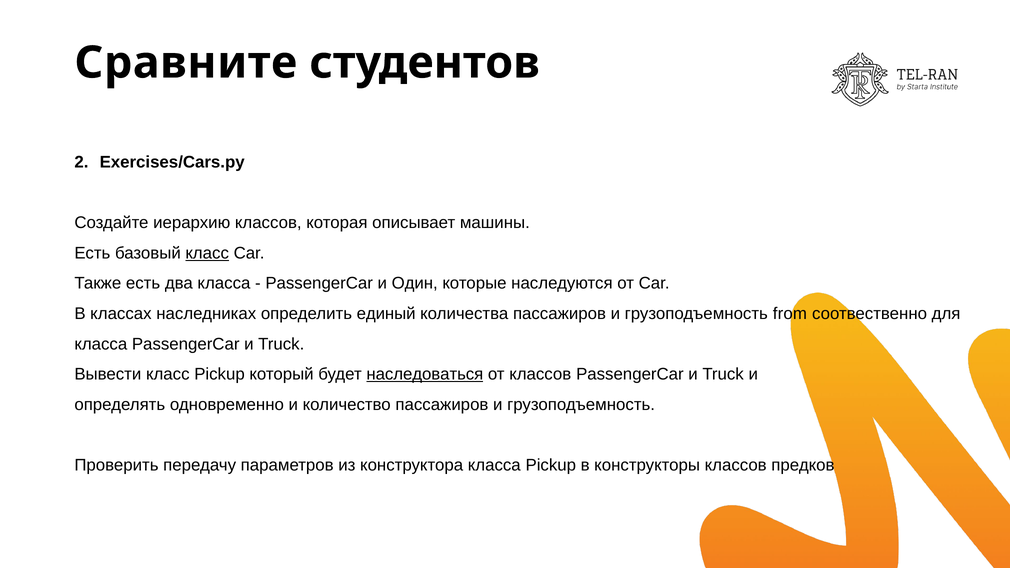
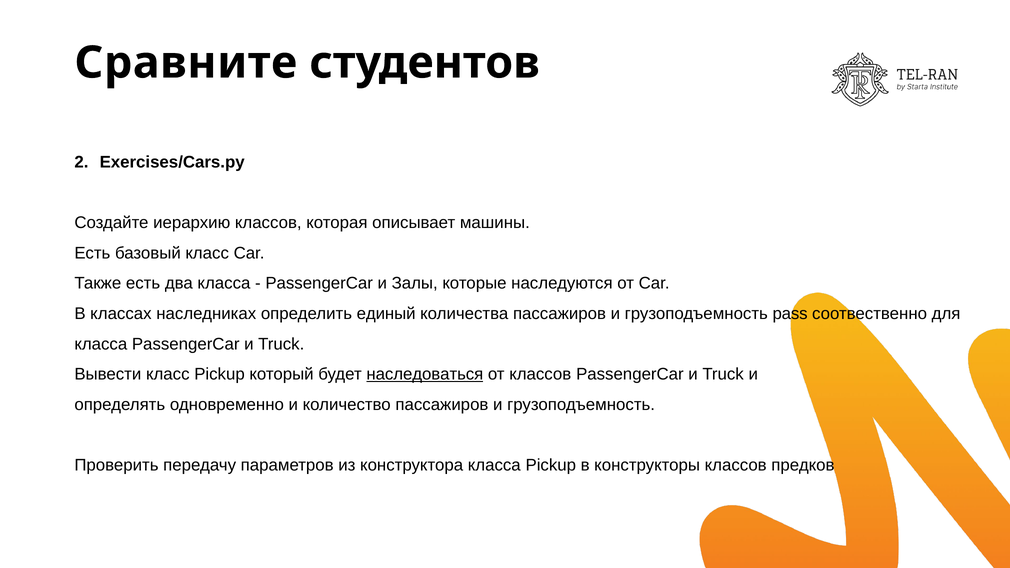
класс underline: present -> none (207, 253)
Один: Один -> Залы (415, 284)
from: from -> pass (790, 314)
